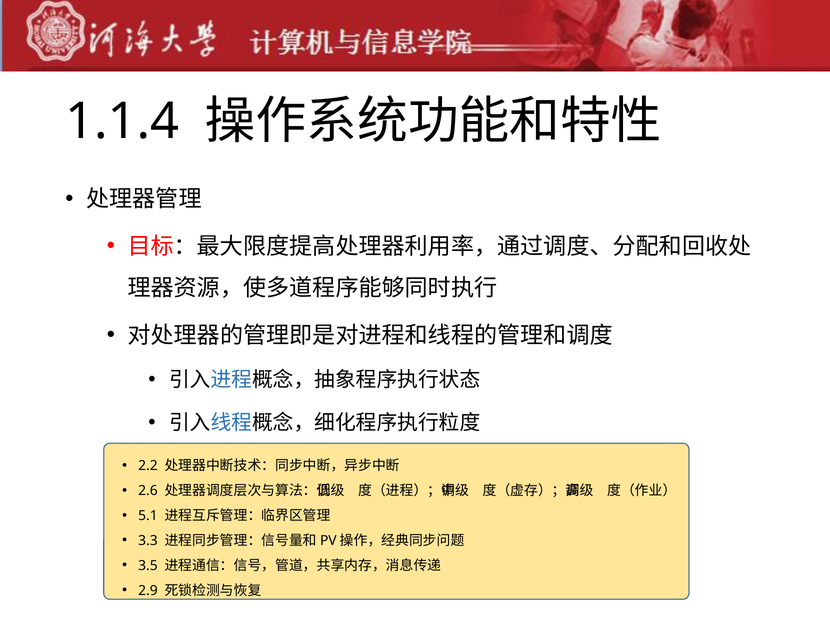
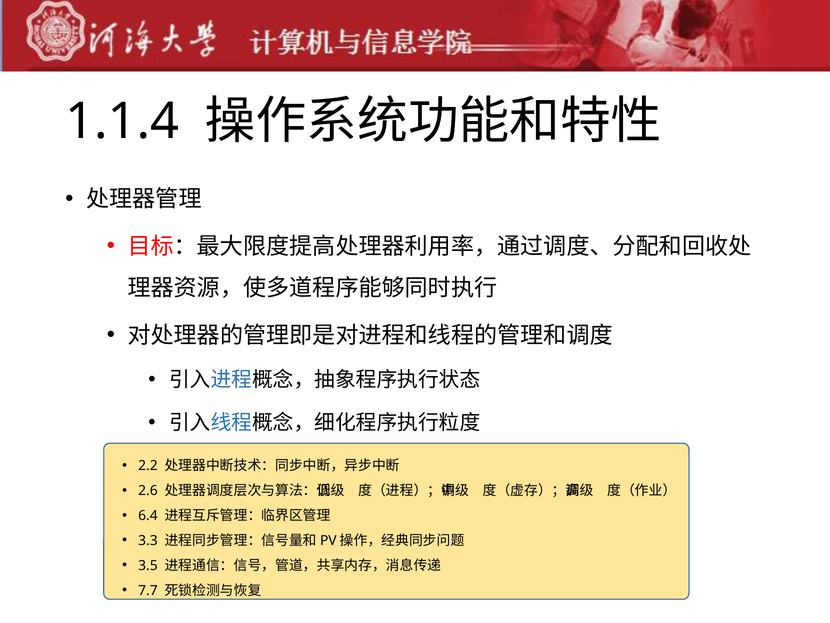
5.1: 5.1 -> 6.4 (148, 515)
2.9: 2.9 -> 7.7 (148, 590)
